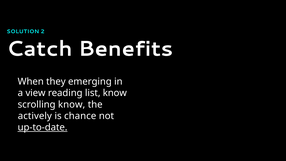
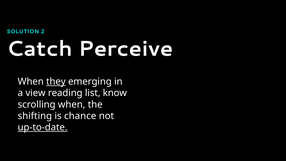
Benefits: Benefits -> Perceive (126, 49)
they underline: none -> present (56, 82)
scrolling know: know -> when (72, 104)
actively: actively -> shifting (35, 116)
